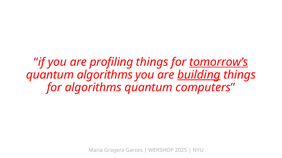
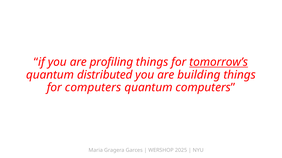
quantum algorithms: algorithms -> distributed (105, 75)
building underline: present -> none (199, 75)
for algorithms: algorithms -> computers (93, 88)
